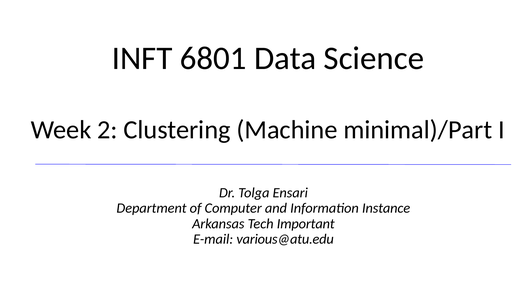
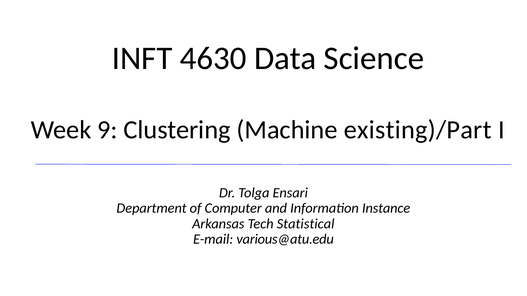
6801: 6801 -> 4630 (213, 59)
2: 2 -> 9 (107, 130)
minimal)/Part: minimal)/Part -> existing)/Part (418, 130)
Important: Important -> Statistical (306, 224)
